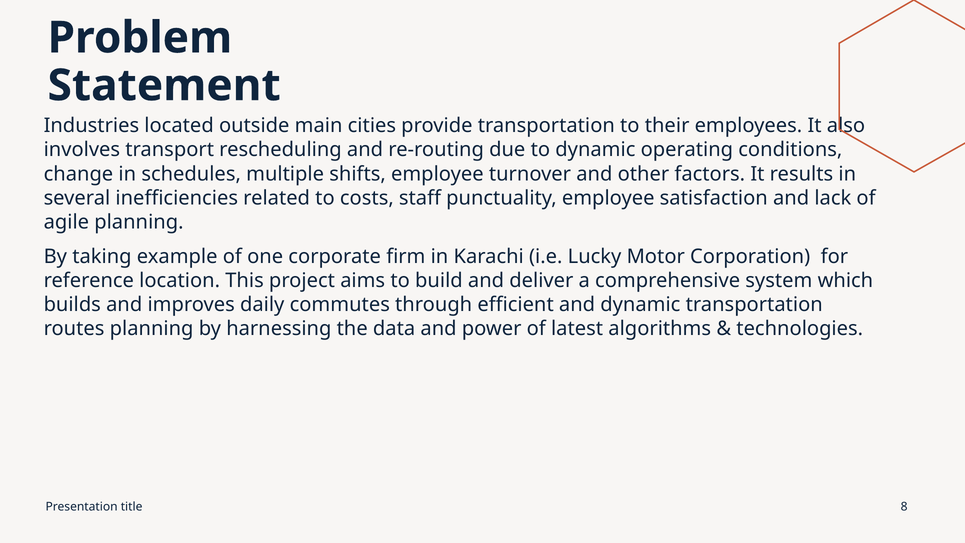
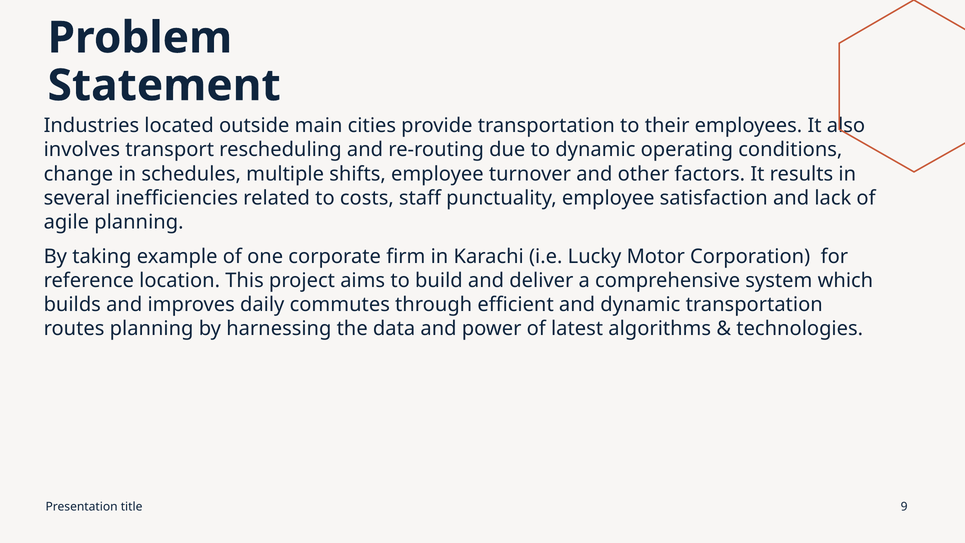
8: 8 -> 9 (904, 506)
